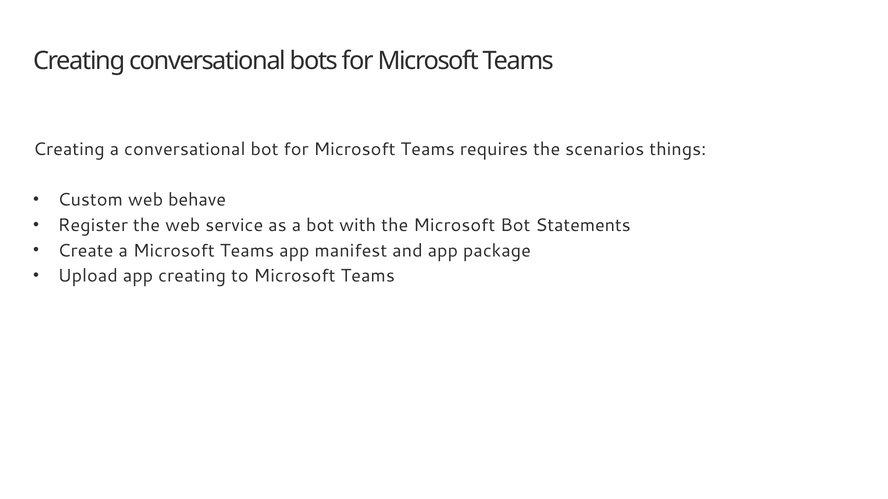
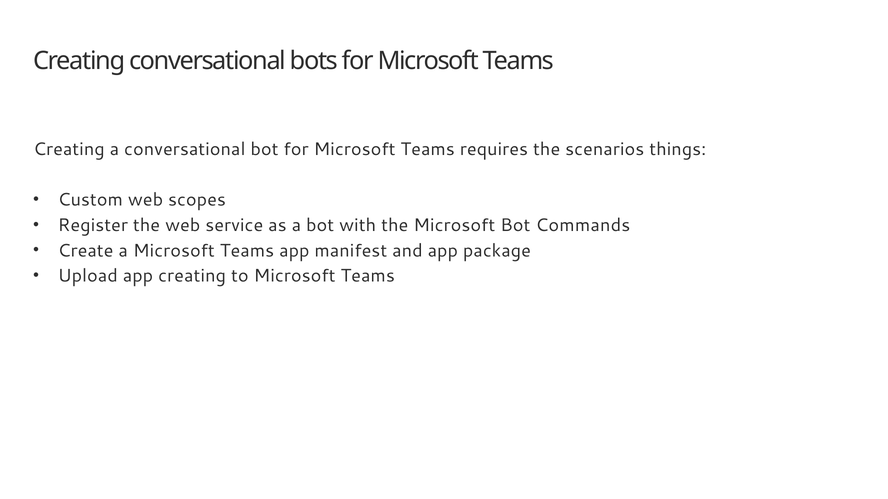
behave: behave -> scopes (197, 200)
Statements: Statements -> Commands (583, 225)
